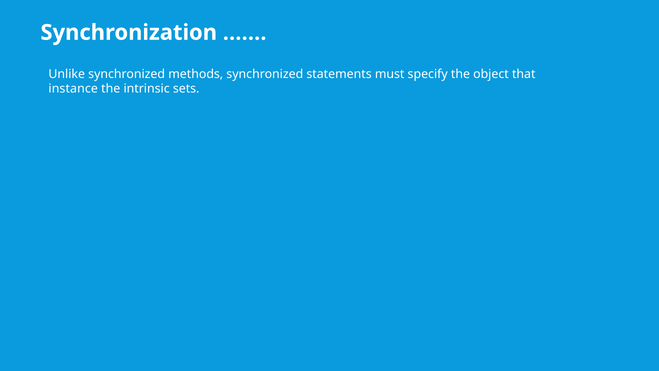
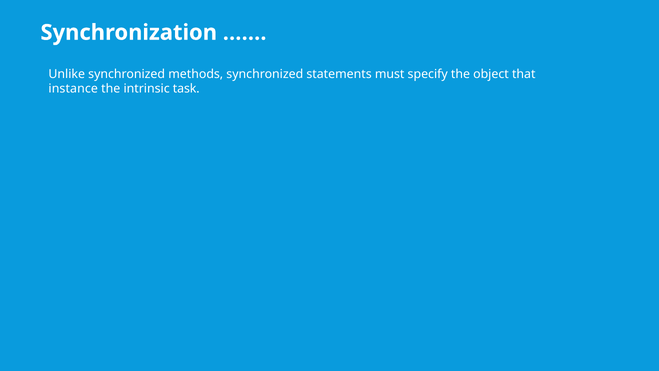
sets: sets -> task (186, 89)
